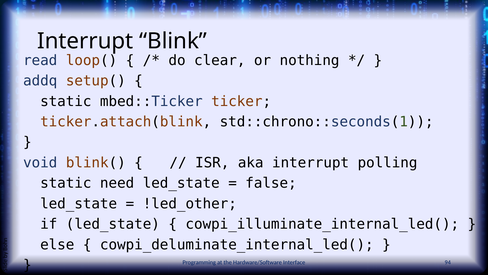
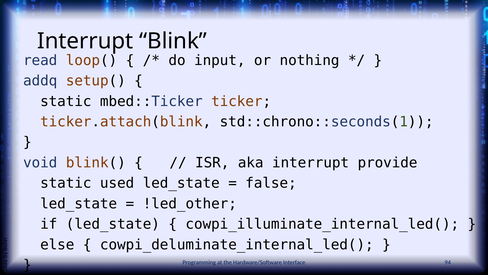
clear: clear -> input (220, 60)
polling: polling -> provide (388, 162)
need: need -> used (117, 183)
